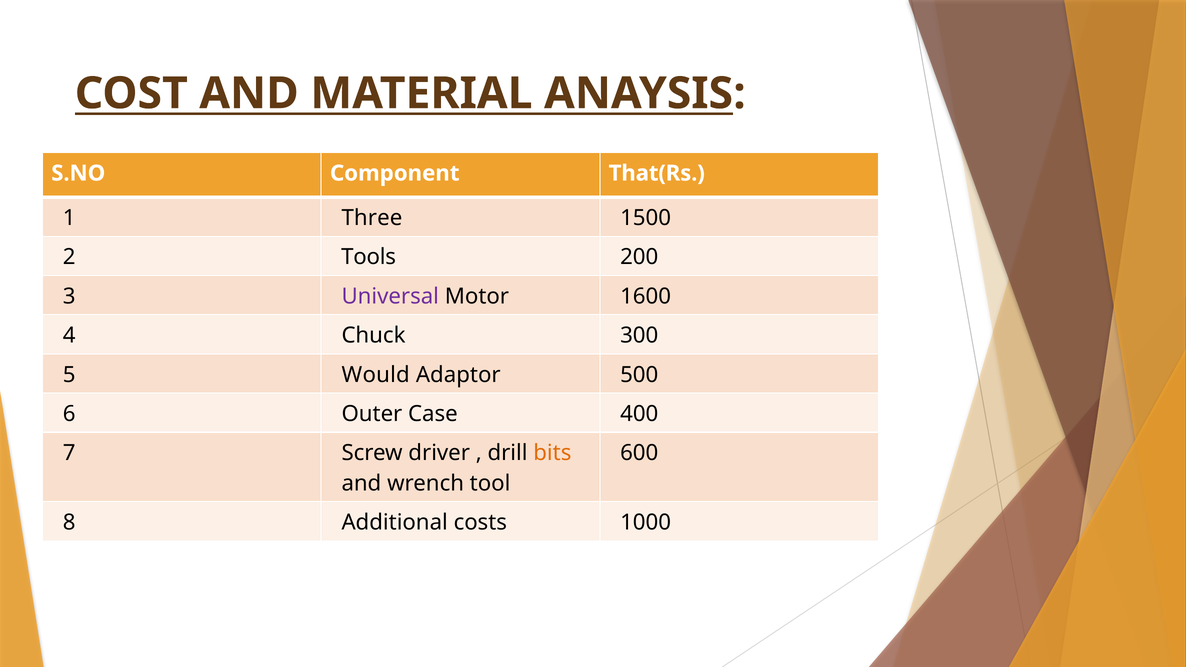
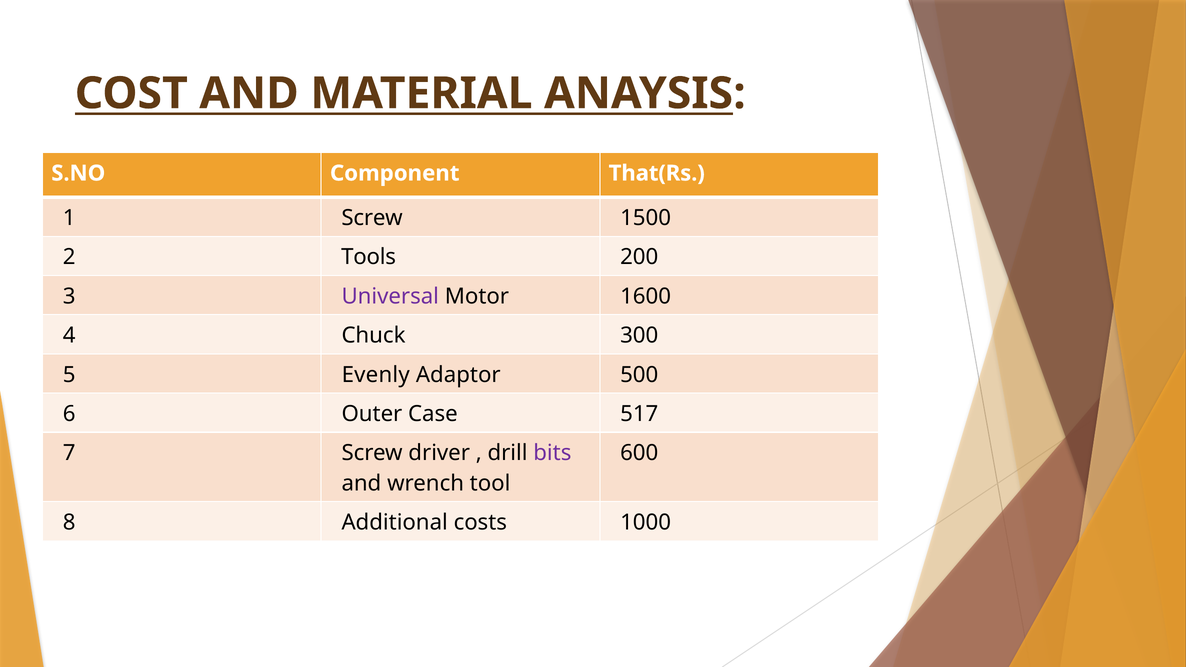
1 Three: Three -> Screw (372, 218)
Would: Would -> Evenly (376, 375)
400: 400 -> 517 (639, 414)
bits colour: orange -> purple (552, 453)
